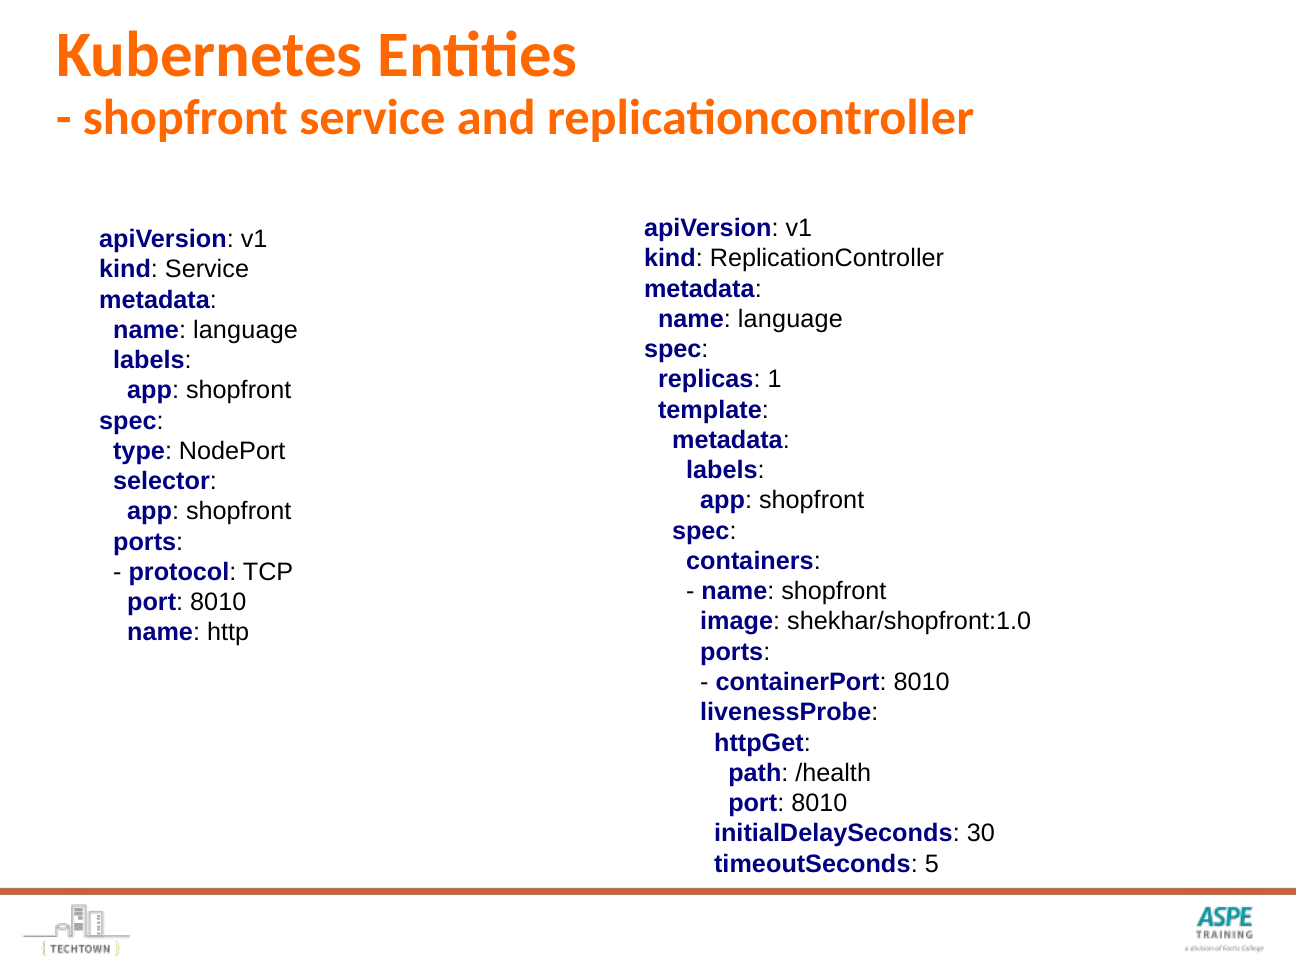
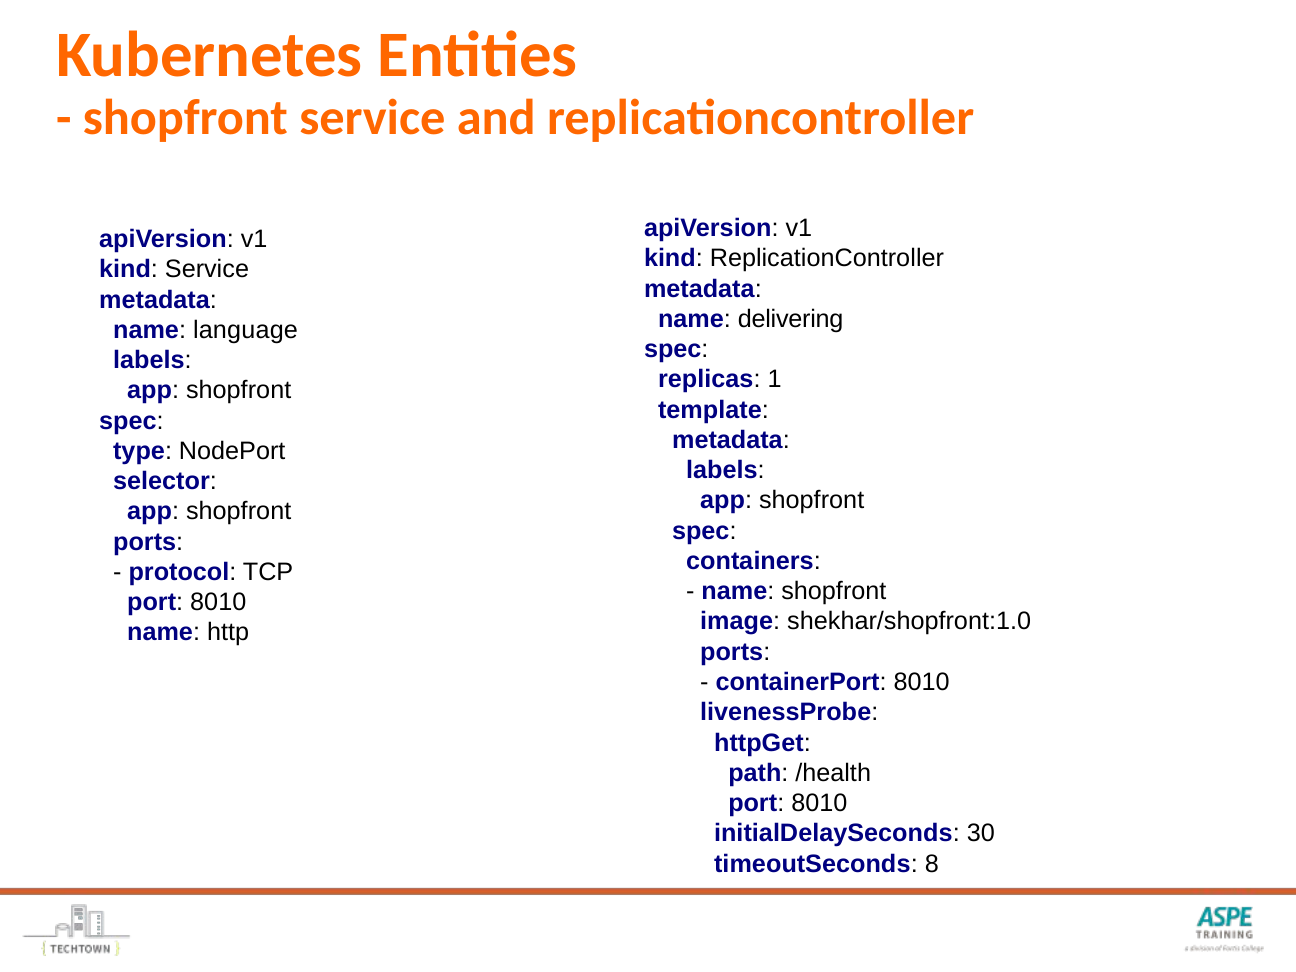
language: language -> delivering (791, 319)
5: 5 -> 8 (932, 864)
